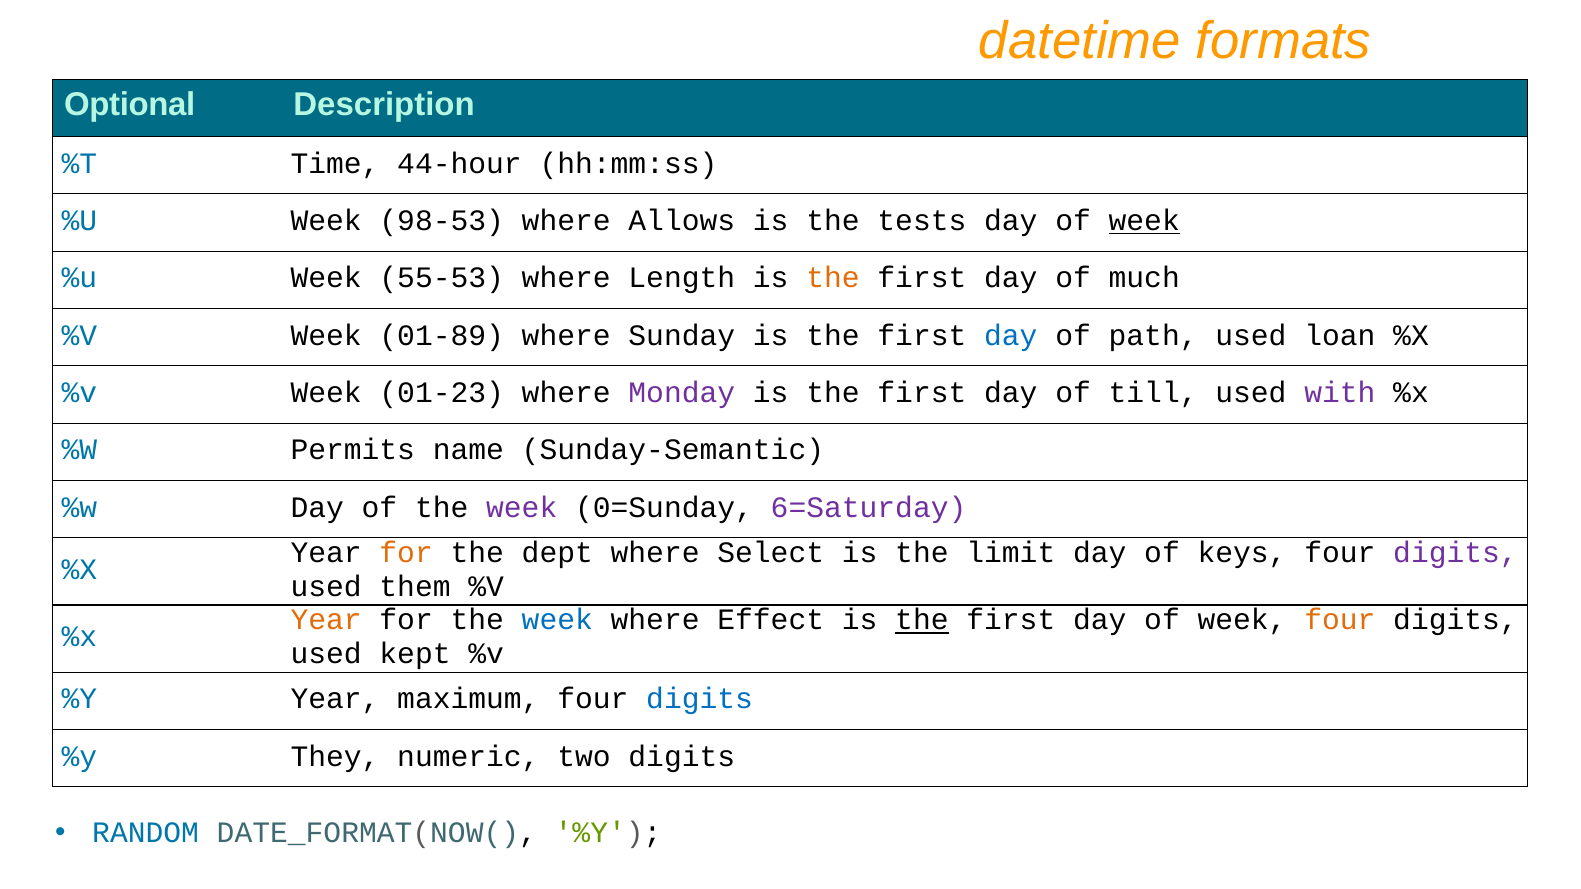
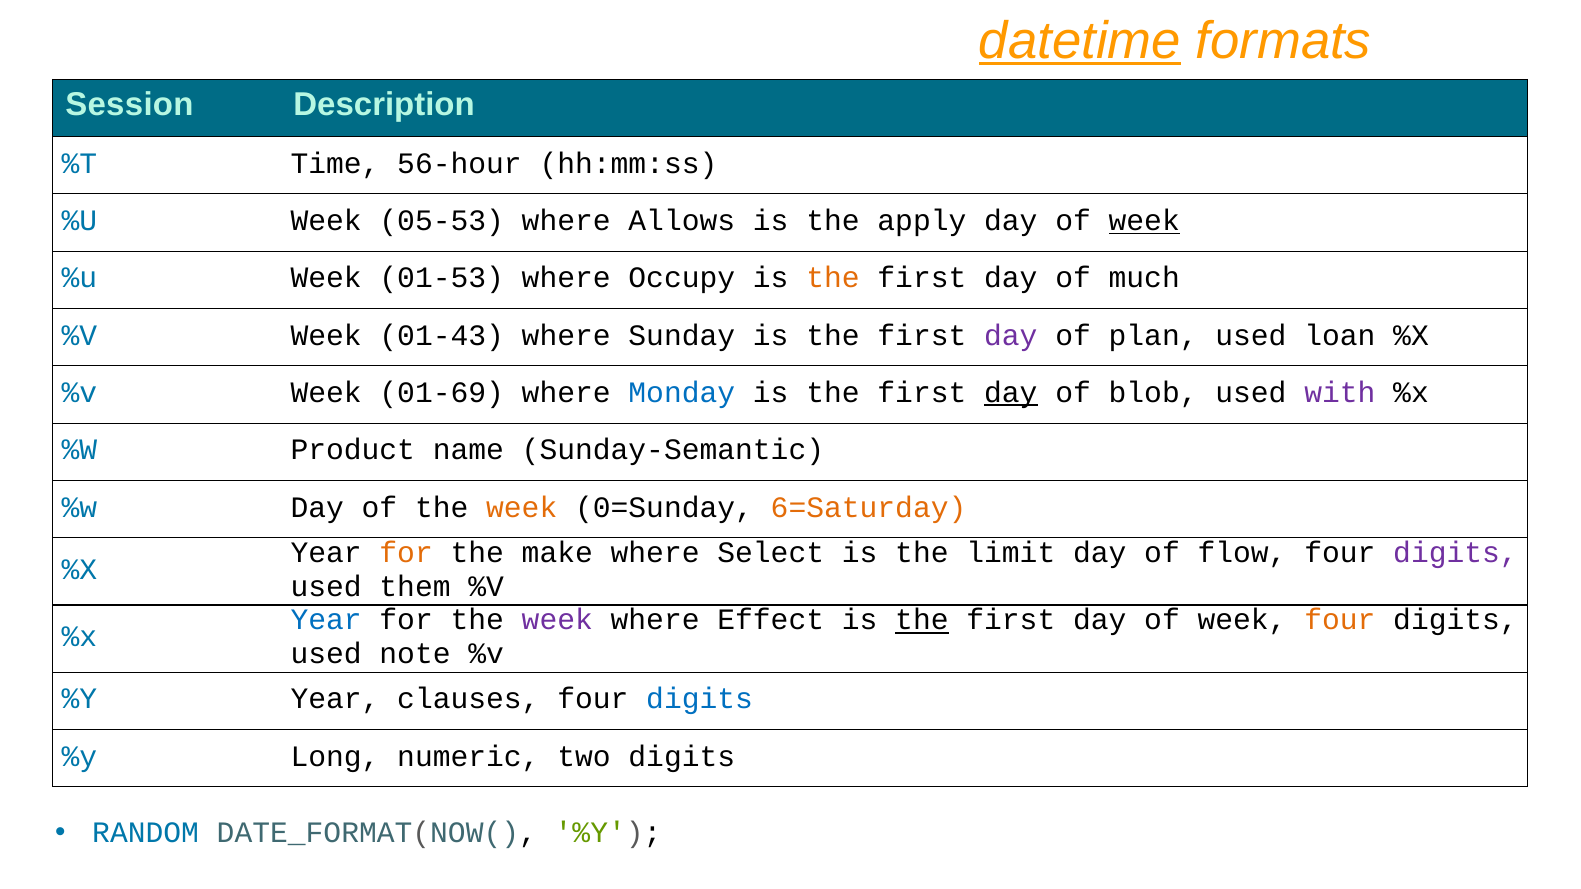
datetime underline: none -> present (1080, 41)
Optional: Optional -> Session (129, 104)
44-hour: 44-hour -> 56-hour (459, 163)
98-53: 98-53 -> 05-53 (442, 221)
tests: tests -> apply (922, 221)
55-53: 55-53 -> 01-53 (442, 278)
Length: Length -> Occupy (682, 278)
01-89: 01-89 -> 01-43 (442, 335)
day colour: blue -> purple (1011, 335)
path: path -> plan (1153, 335)
01-23: 01-23 -> 01-69 (442, 393)
Monday colour: purple -> blue (682, 393)
day underline: none -> present (1011, 393)
till: till -> blob (1153, 393)
Permits: Permits -> Product (353, 450)
week colour: purple -> orange (522, 507)
6=Saturday colour: purple -> orange (869, 507)
dept: dept -> make (557, 553)
keys: keys -> flow (1242, 553)
Year colour: orange -> blue (326, 620)
week colour: blue -> purple (557, 620)
kept: kept -> note (415, 654)
maximum: maximum -> clauses (468, 699)
They: They -> Long (335, 757)
